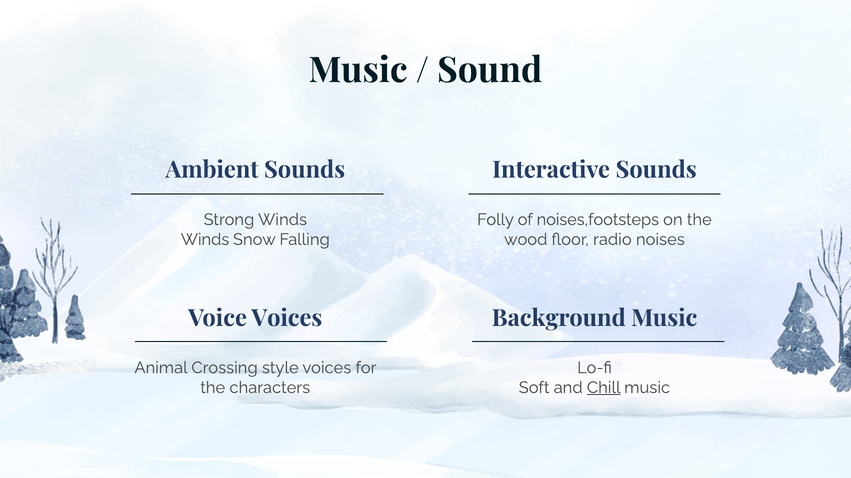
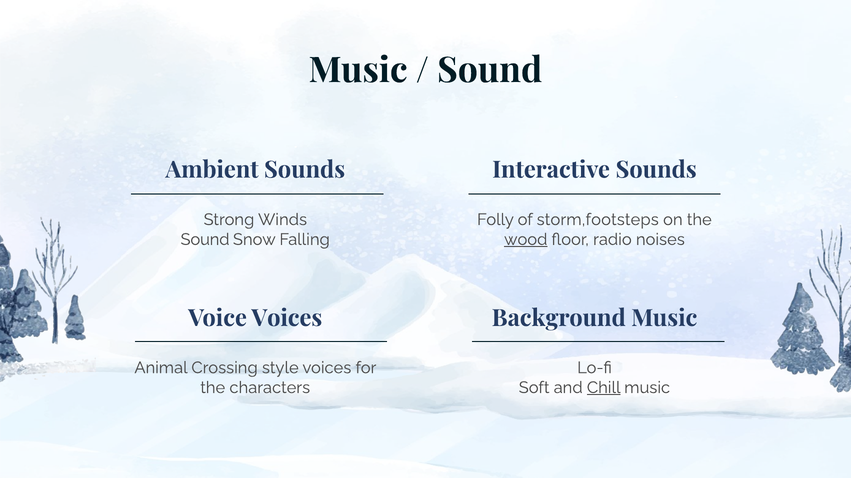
noises,footsteps: noises,footsteps -> storm,footsteps (598, 220)
Winds: Winds -> Sound (205, 240)
wood underline: none -> present (526, 240)
